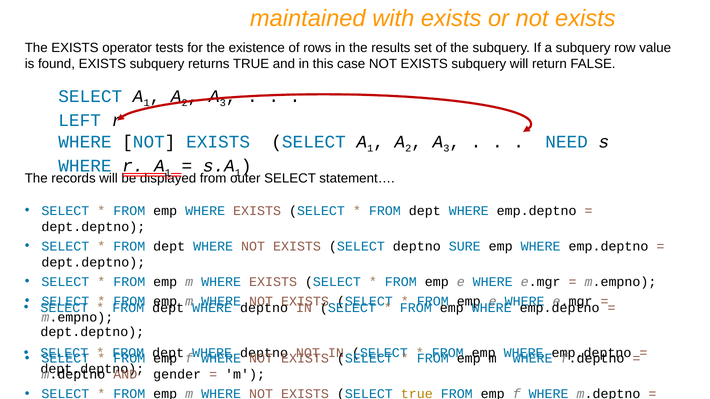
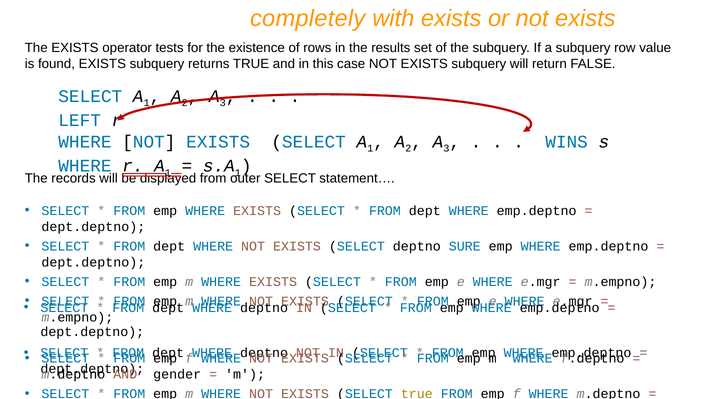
maintained: maintained -> completely (308, 18)
NEED: NEED -> WINS (567, 142)
